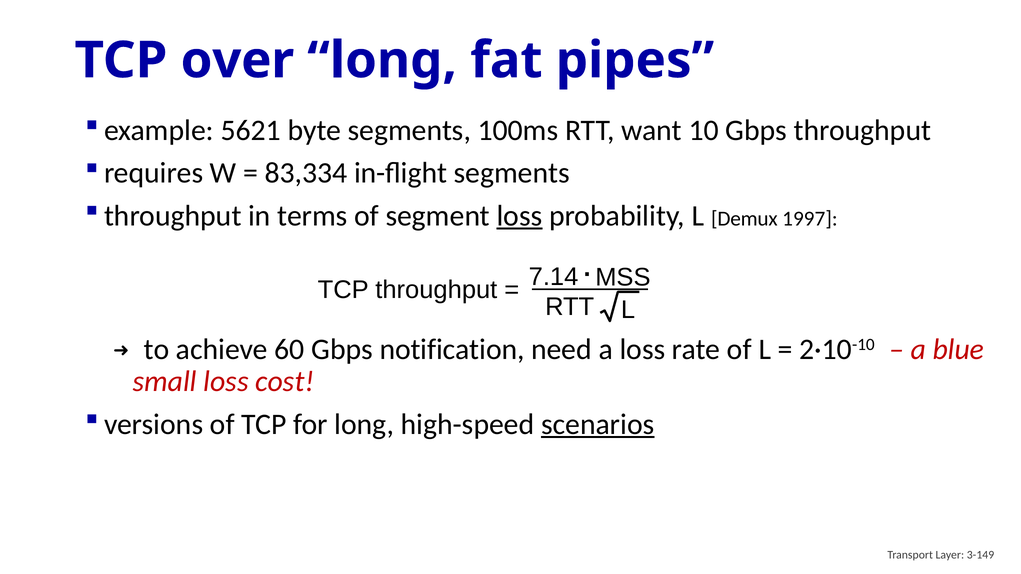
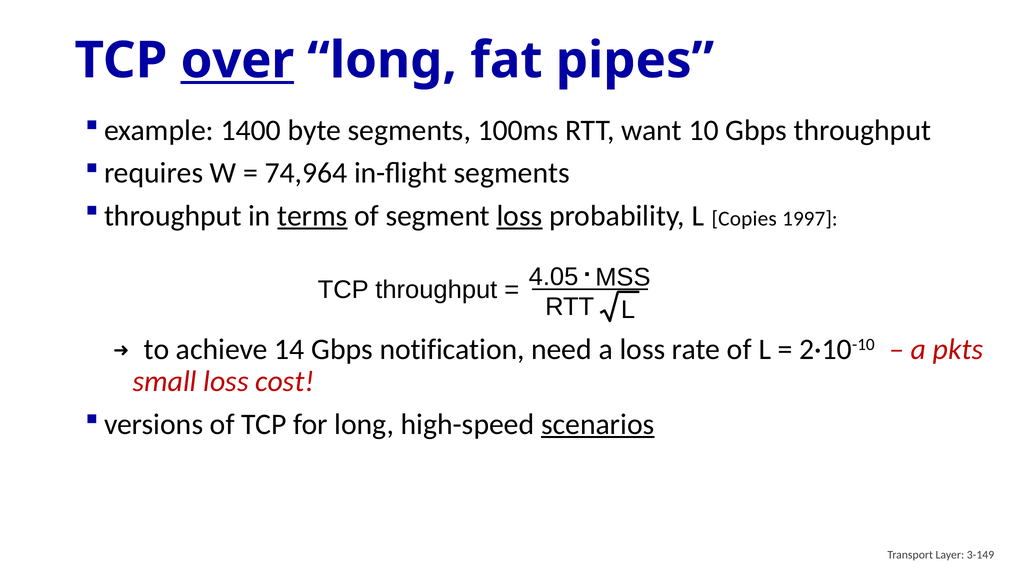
over underline: none -> present (237, 60)
5621: 5621 -> 1400 (251, 130)
83,334: 83,334 -> 74,964 (306, 173)
terms underline: none -> present (312, 216)
Demux: Demux -> Copies (744, 219)
7.14: 7.14 -> 4.05 (554, 277)
60: 60 -> 14 (290, 350)
blue: blue -> pkts (958, 350)
